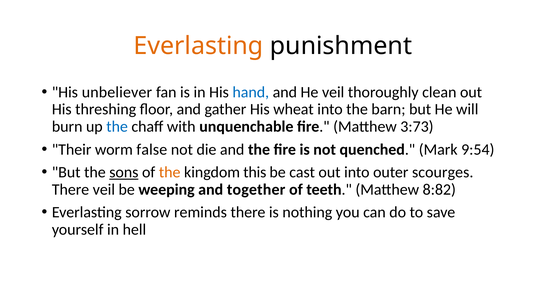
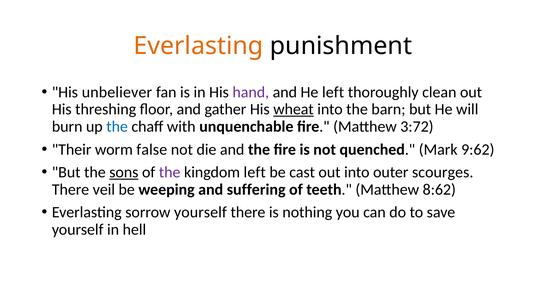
hand colour: blue -> purple (251, 92)
He veil: veil -> left (333, 92)
wheat underline: none -> present (293, 109)
3:73: 3:73 -> 3:72 (417, 127)
9:54: 9:54 -> 9:62 (478, 149)
the colour: orange -> purple (170, 172)
kingdom this: this -> left (255, 172)
together: together -> suffering (256, 190)
8:82: 8:82 -> 8:62 (439, 190)
sorrow reminds: reminds -> yourself (200, 212)
